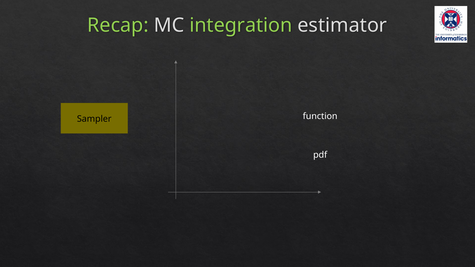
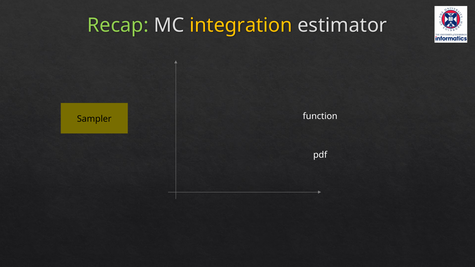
integration colour: light green -> yellow (241, 25)
